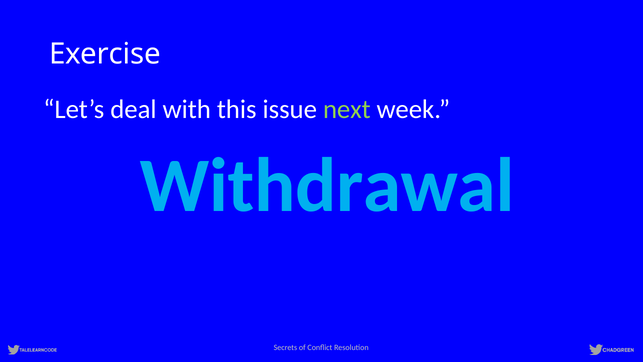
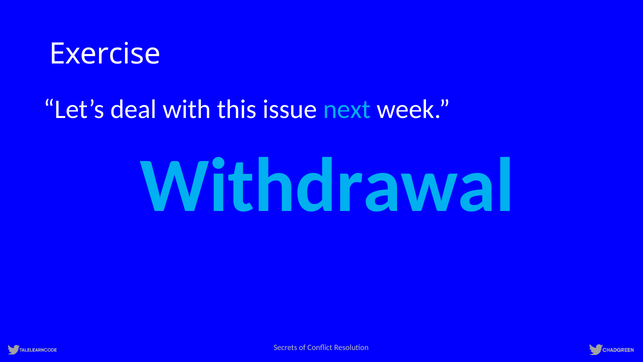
next colour: light green -> light blue (347, 109)
